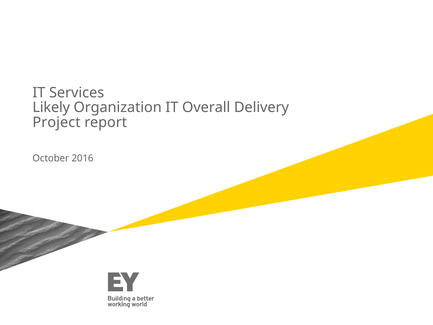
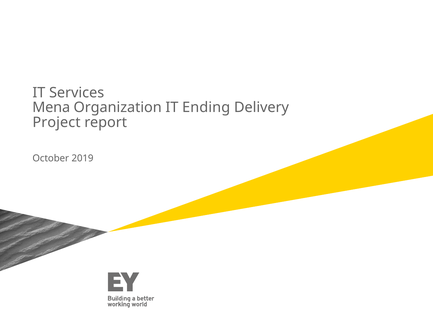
Likely: Likely -> Mena (51, 107)
Overall: Overall -> Ending (206, 107)
2016: 2016 -> 2019 (83, 158)
